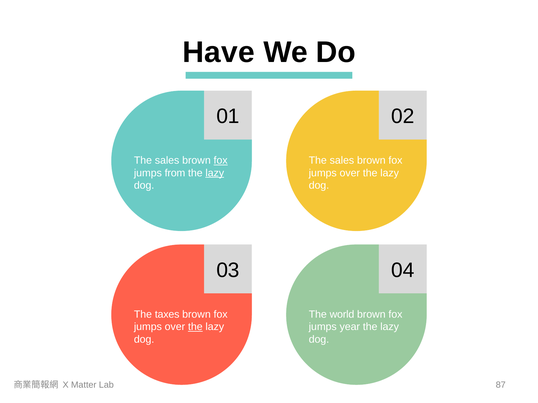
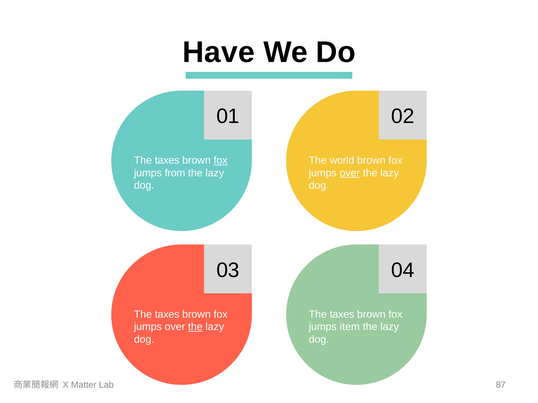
sales: sales -> taxes (167, 161)
sales: sales -> world (342, 161)
lazy underline: present -> none (215, 173)
over underline: none -> present (350, 173)
world: world -> taxes (342, 315)
year: year -> item (350, 327)
